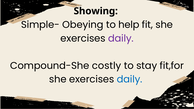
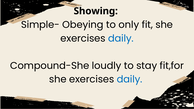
help: help -> only (129, 25)
daily colour: purple -> blue (121, 38)
costly: costly -> loudly (107, 66)
